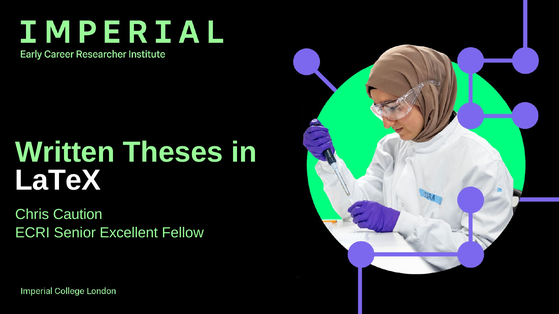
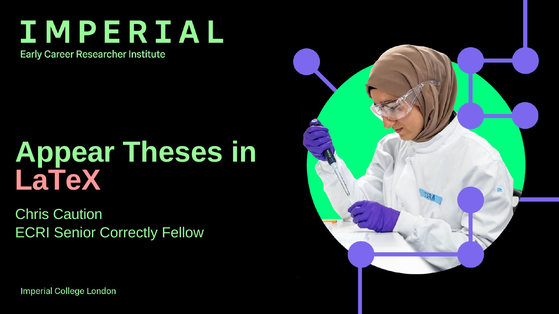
Written: Written -> Appear (65, 152)
LaTeX colour: white -> pink (58, 180)
Excellent: Excellent -> Correctly (129, 233)
